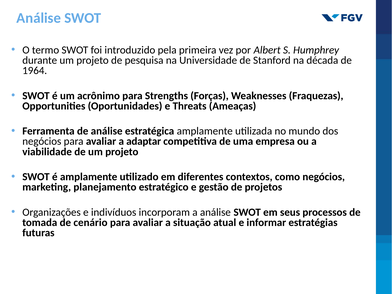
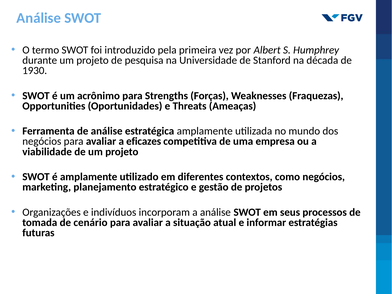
1964: 1964 -> 1930 (35, 71)
adaptar: adaptar -> eficazes (144, 141)
